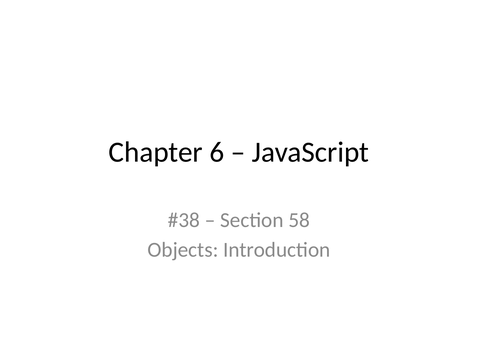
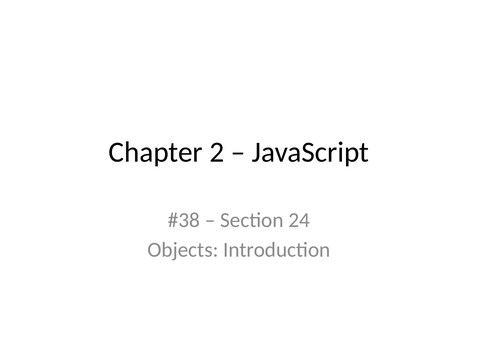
6: 6 -> 2 (217, 152)
58: 58 -> 24 (299, 220)
